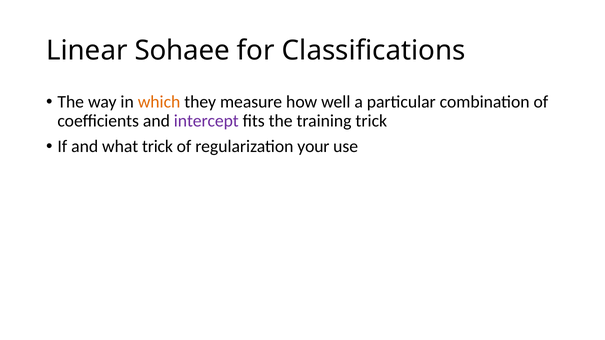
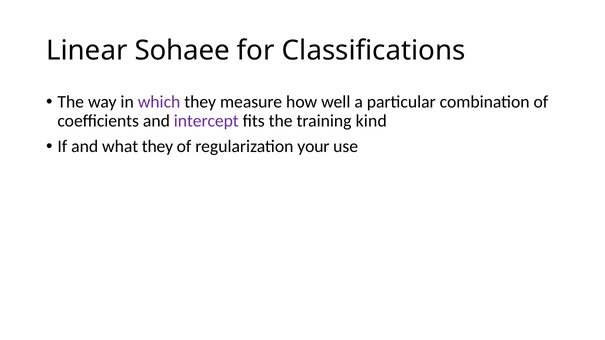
which colour: orange -> purple (159, 102)
training trick: trick -> kind (371, 121)
what trick: trick -> they (157, 147)
